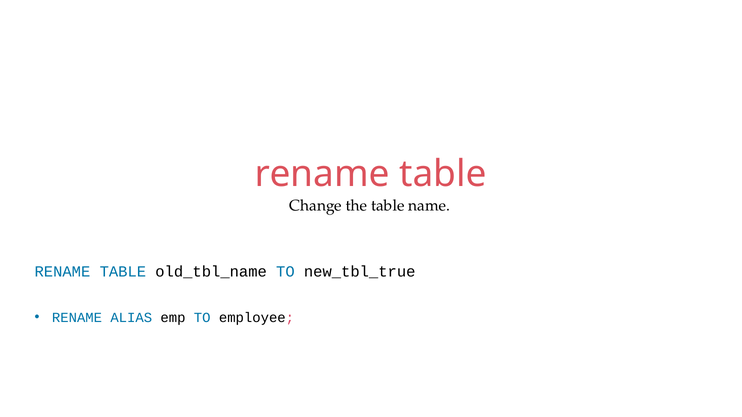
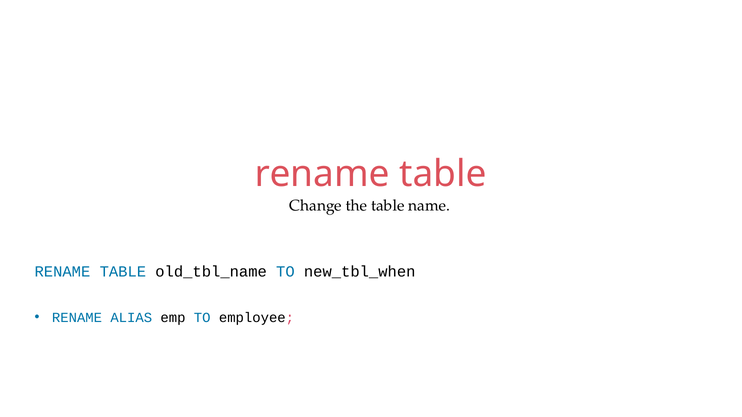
new_tbl_true: new_tbl_true -> new_tbl_when (360, 272)
